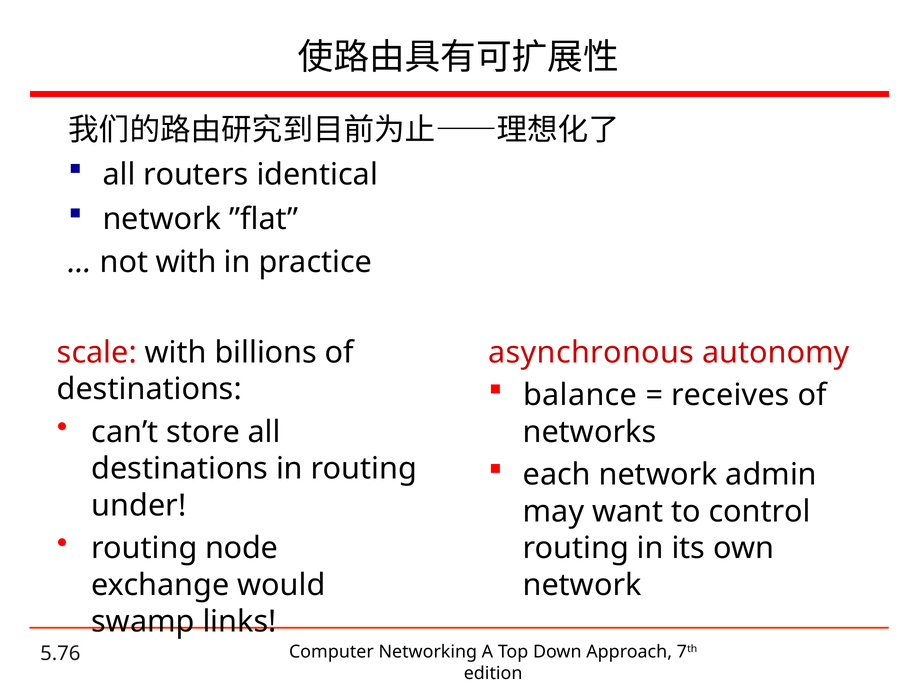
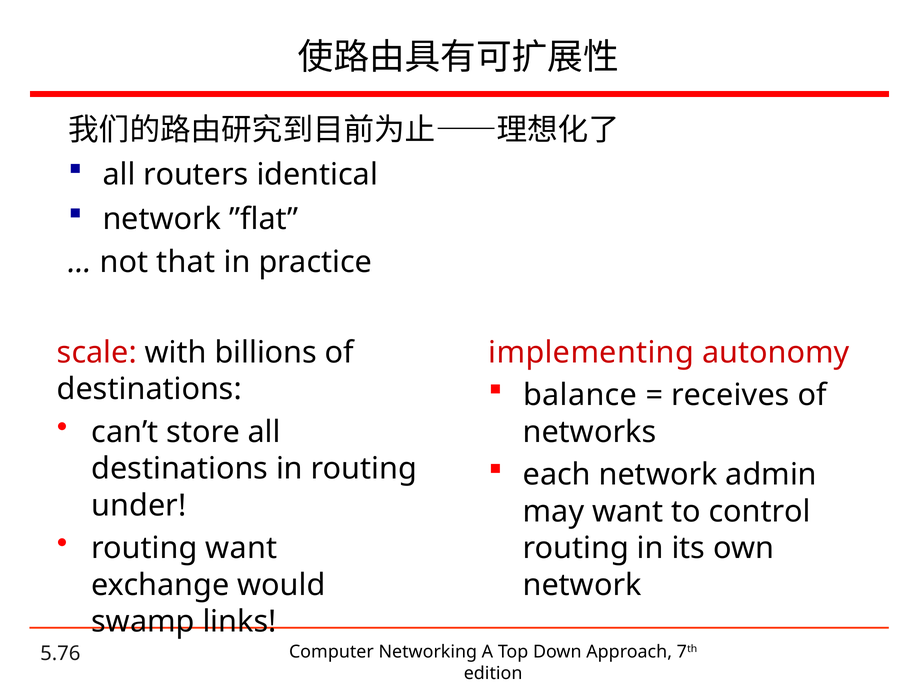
not with: with -> that (186, 262)
asynchronous: asynchronous -> implementing (591, 352)
routing node: node -> want (241, 548)
